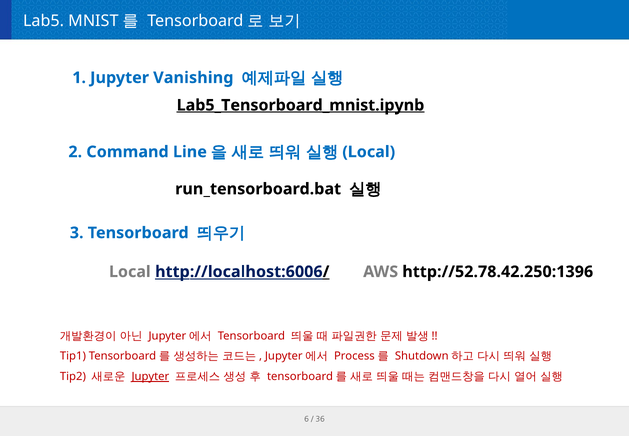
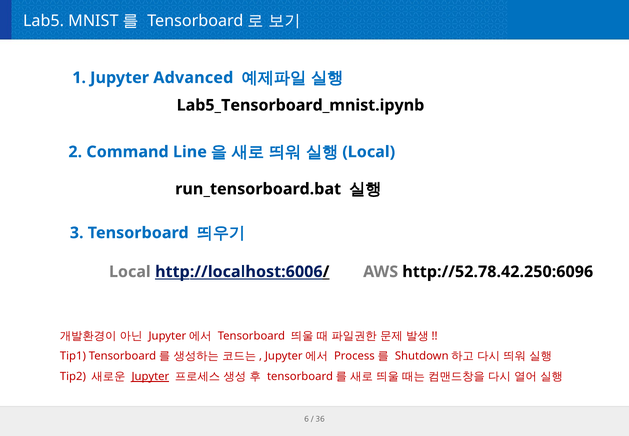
Vanishing: Vanishing -> Advanced (193, 78)
Lab5_Tensorboard_mnist.ipynb underline: present -> none (300, 105)
http://52.78.42.250:1396: http://52.78.42.250:1396 -> http://52.78.42.250:6096 (498, 271)
